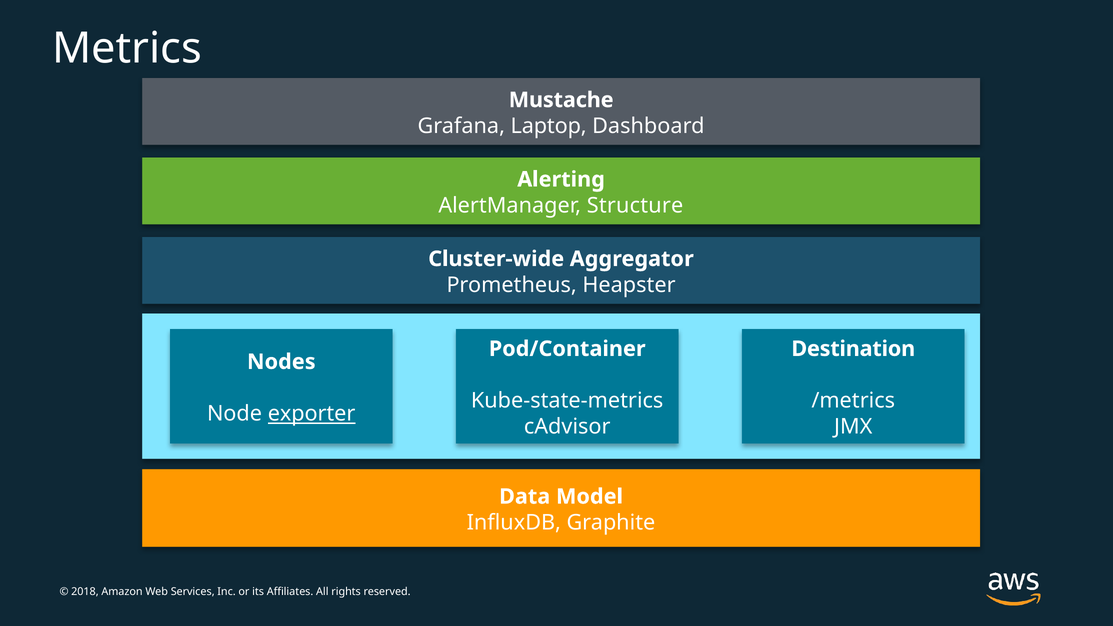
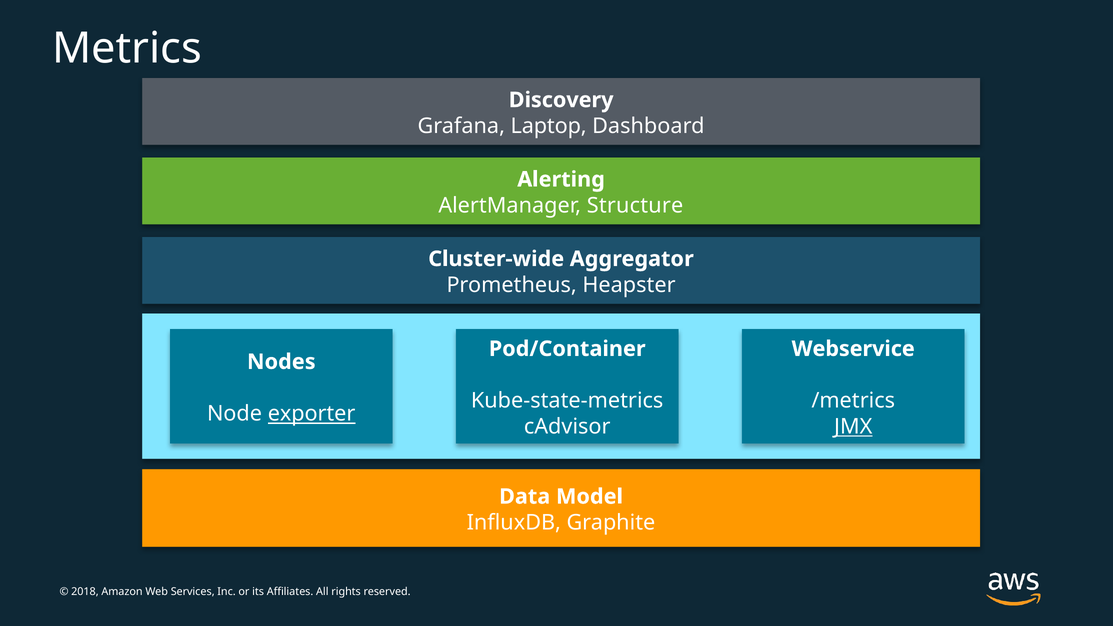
Mustache: Mustache -> Discovery (561, 100)
Destination: Destination -> Webservice (853, 349)
JMX underline: none -> present (853, 427)
